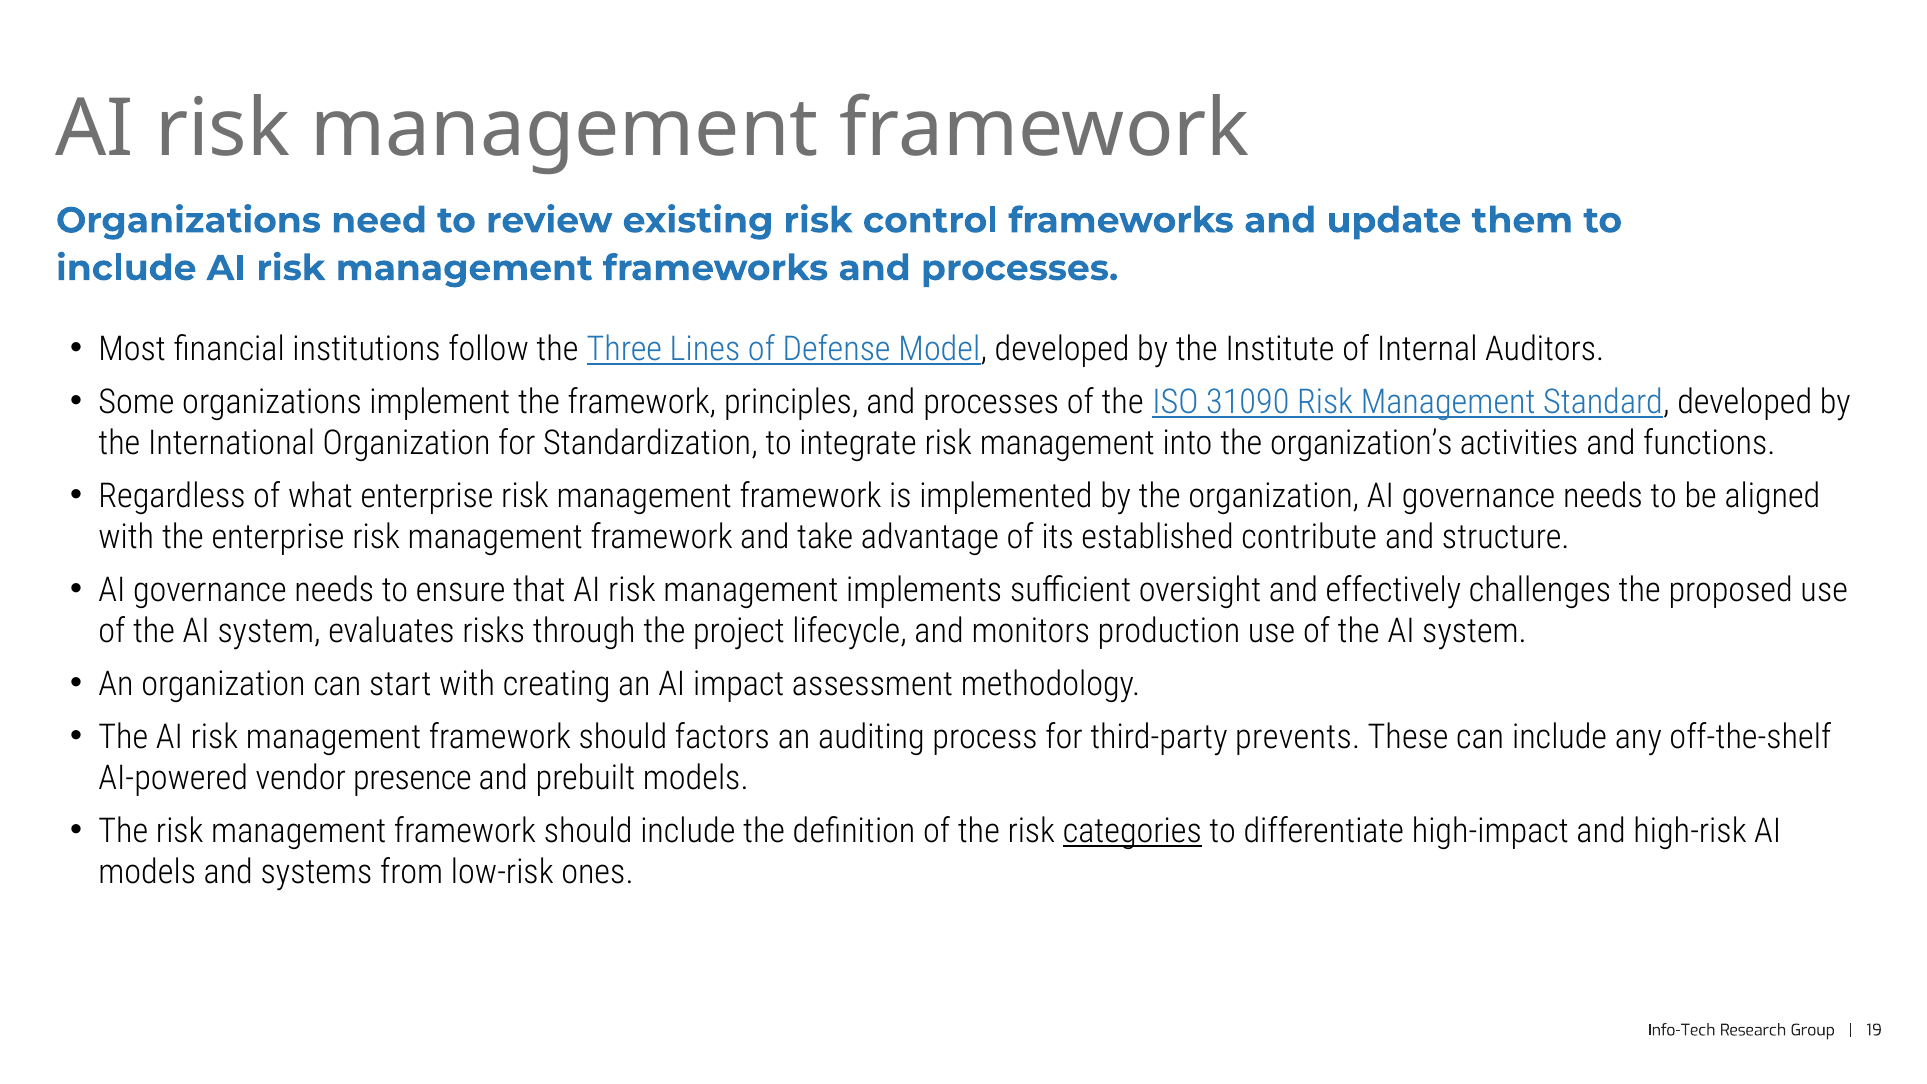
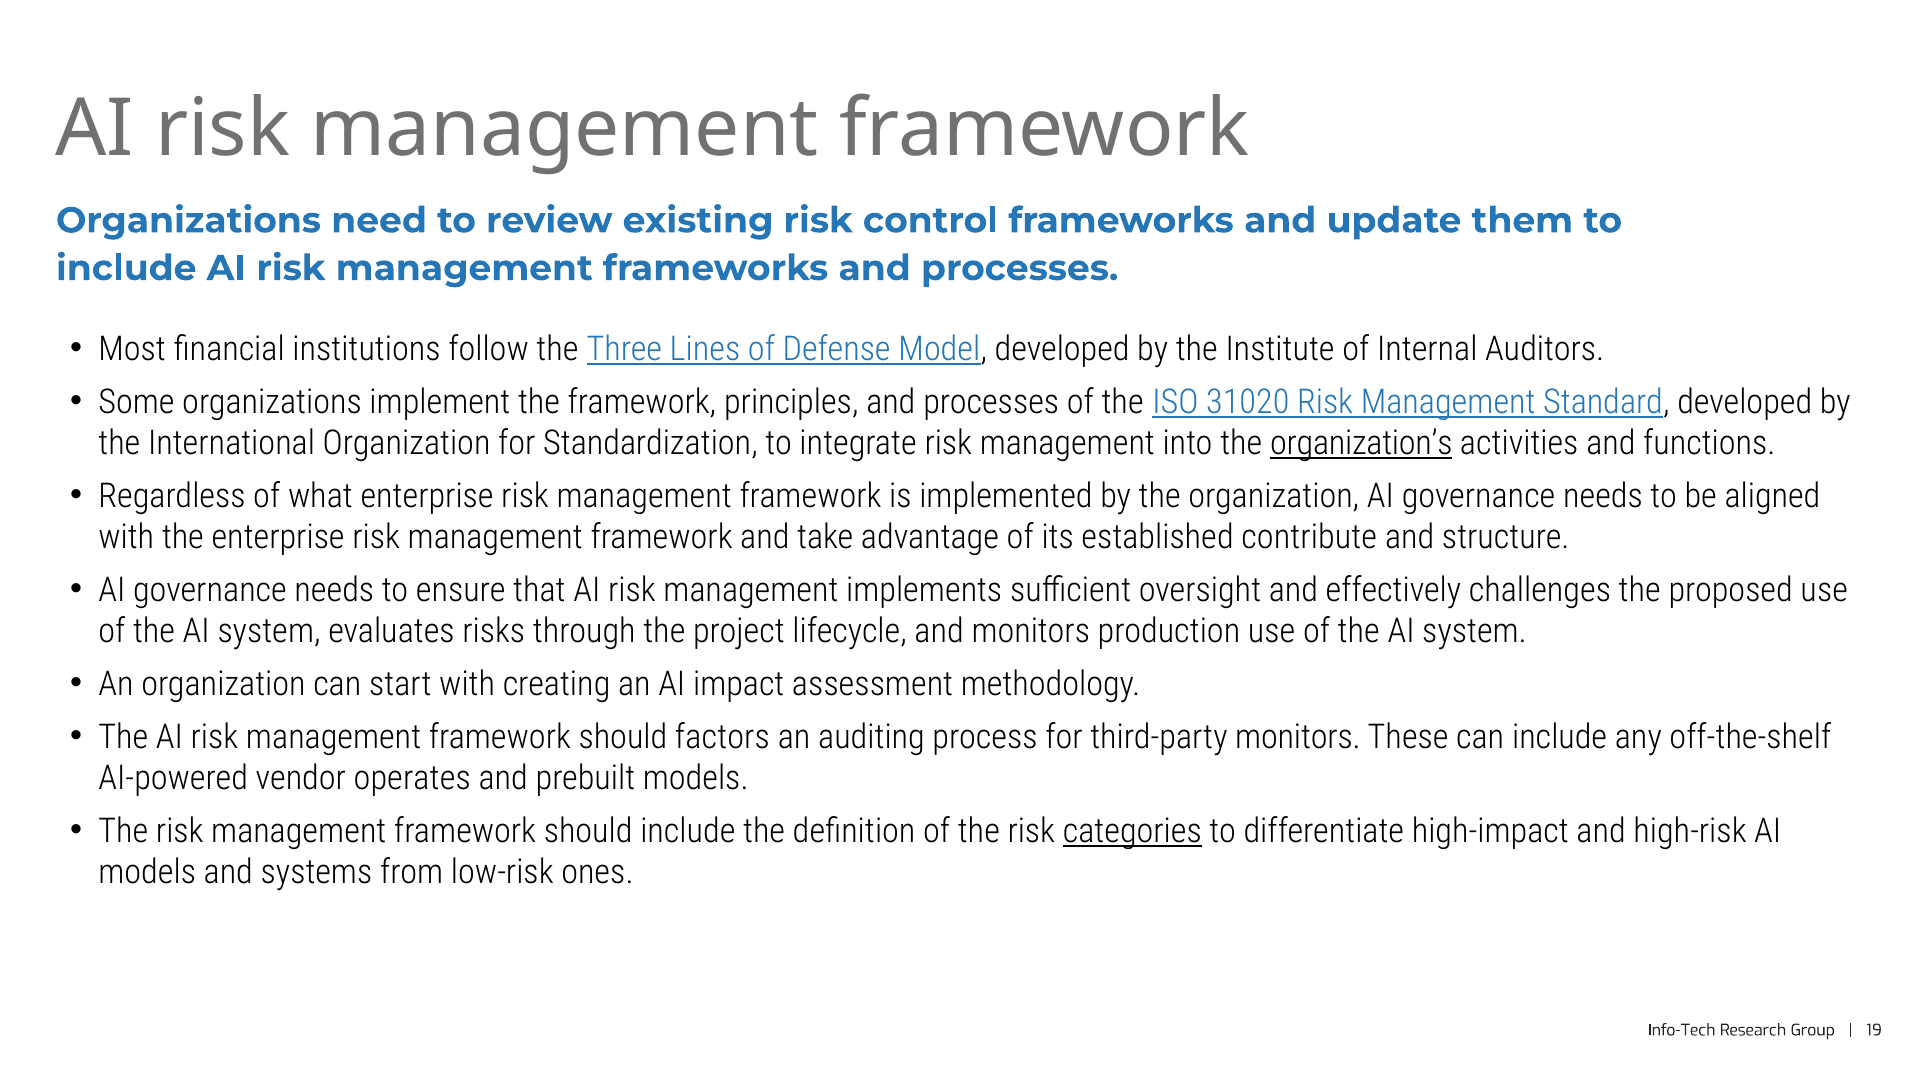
31090: 31090 -> 31020 (1248, 402)
organization’s underline: none -> present (1361, 443)
third-party prevents: prevents -> monitors (1298, 737)
presence: presence -> operates (412, 778)
